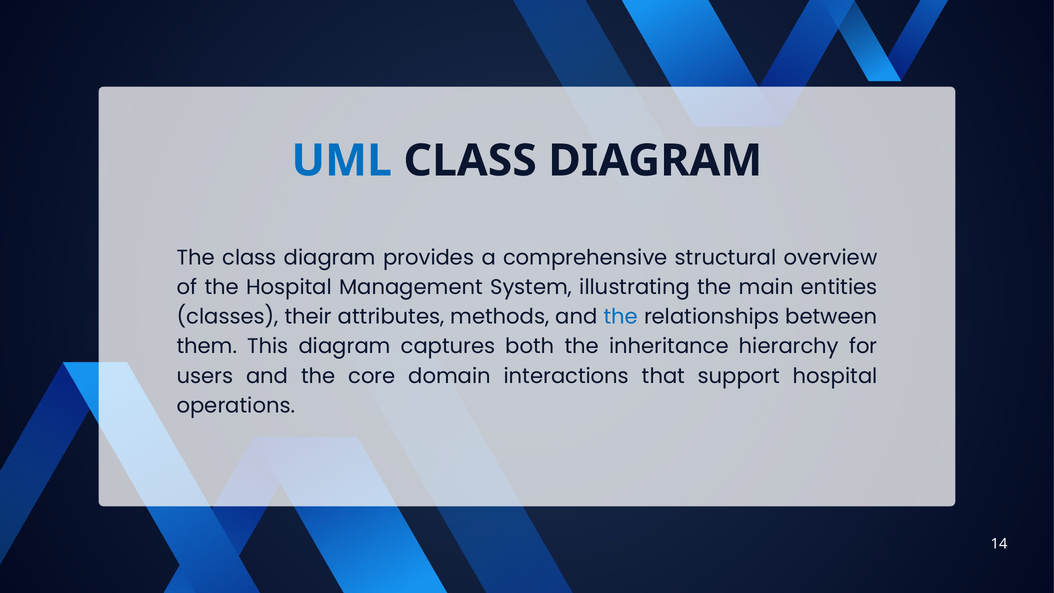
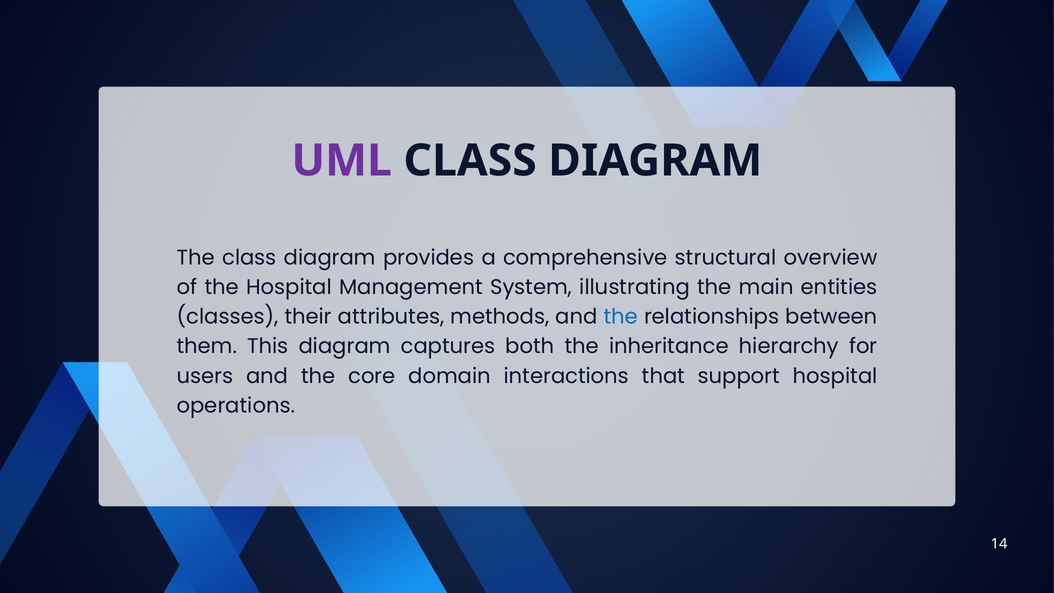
UML colour: blue -> purple (342, 161)
